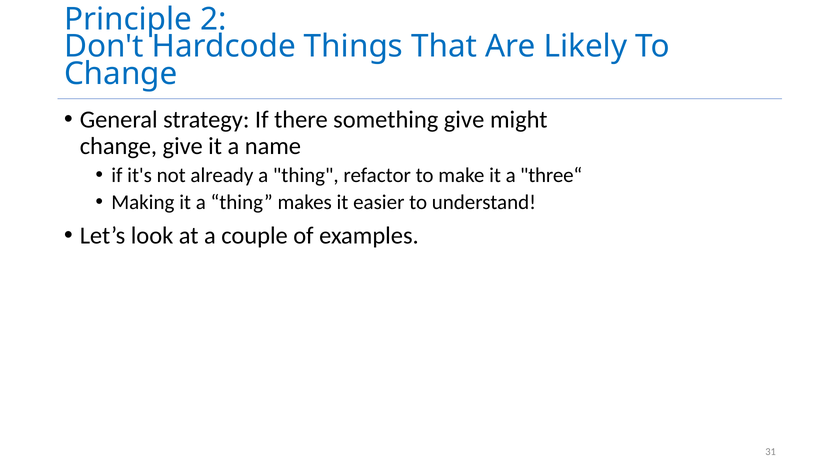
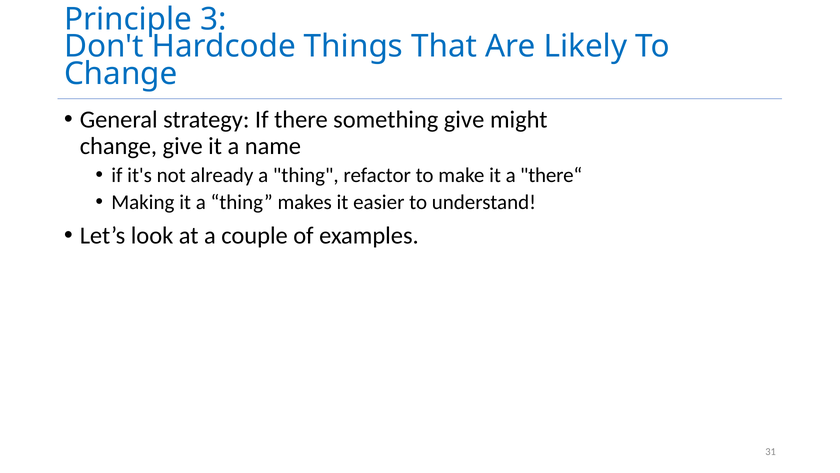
2: 2 -> 3 (214, 19)
three“: three“ -> there“ (551, 175)
